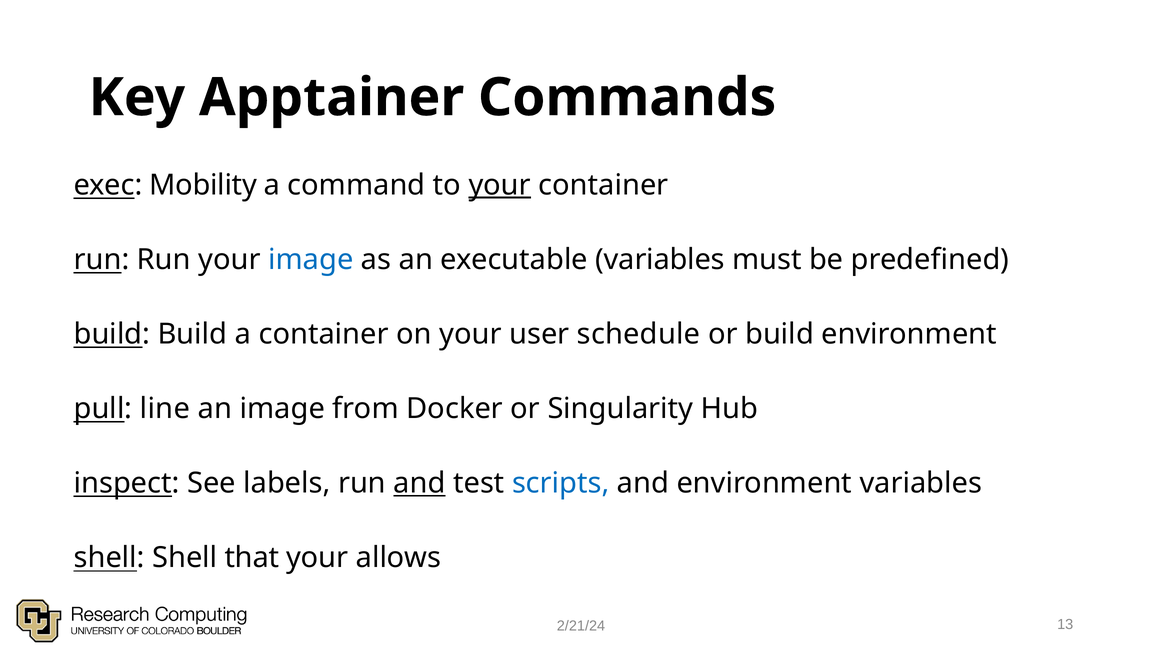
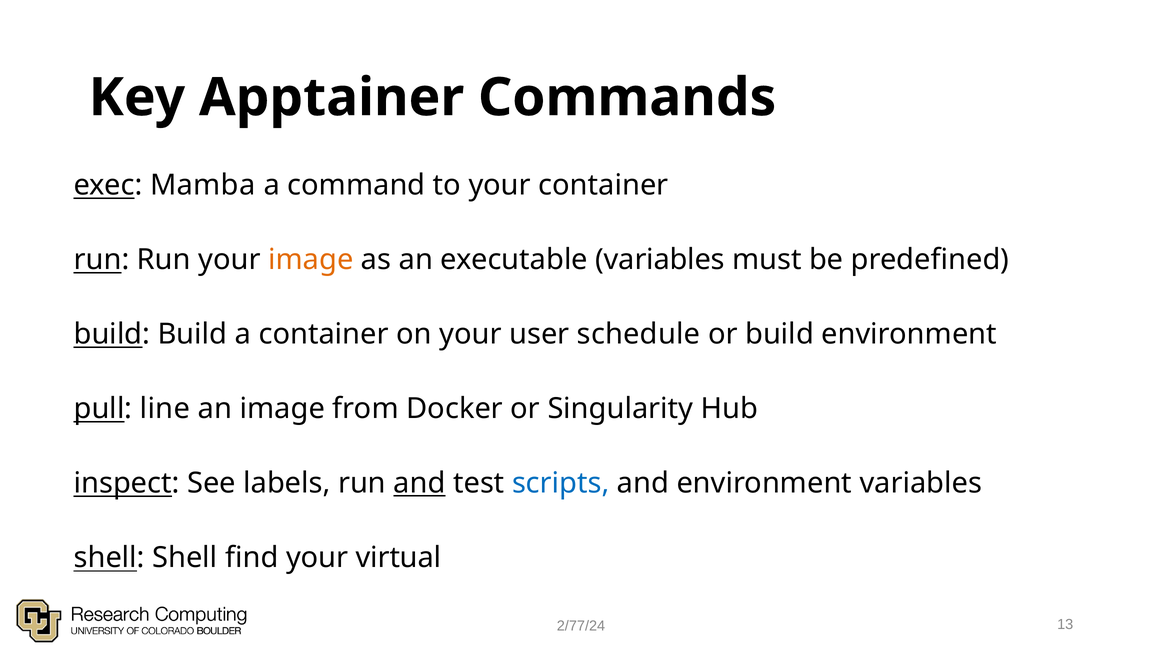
Mobility: Mobility -> Mamba (203, 185)
your underline: present -> none (500, 185)
image colour: blue -> orange (311, 259)
that: that -> find (252, 557)
allows: allows -> virtual (399, 557)
2/21/24: 2/21/24 -> 2/77/24 (581, 626)
